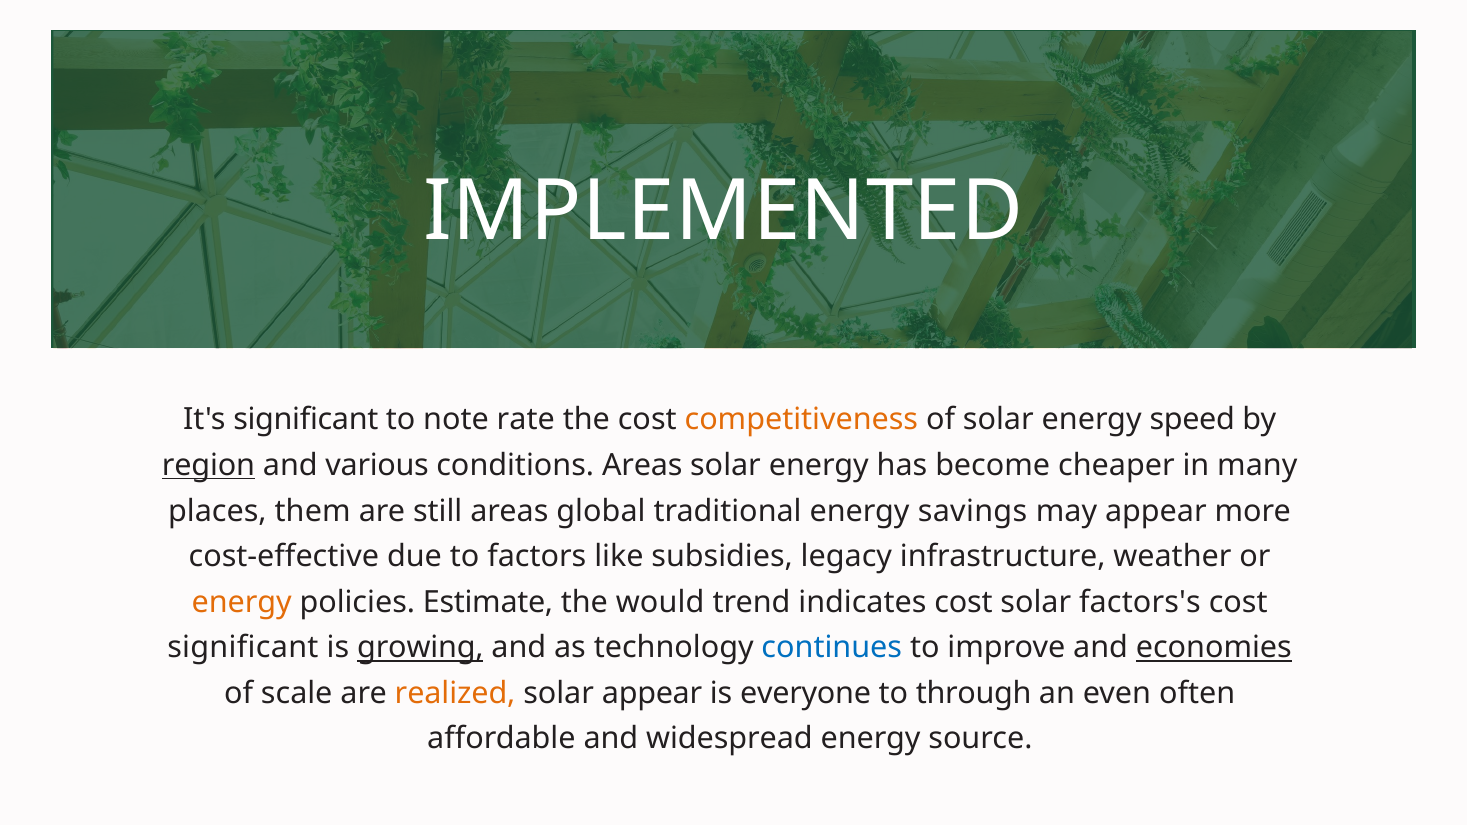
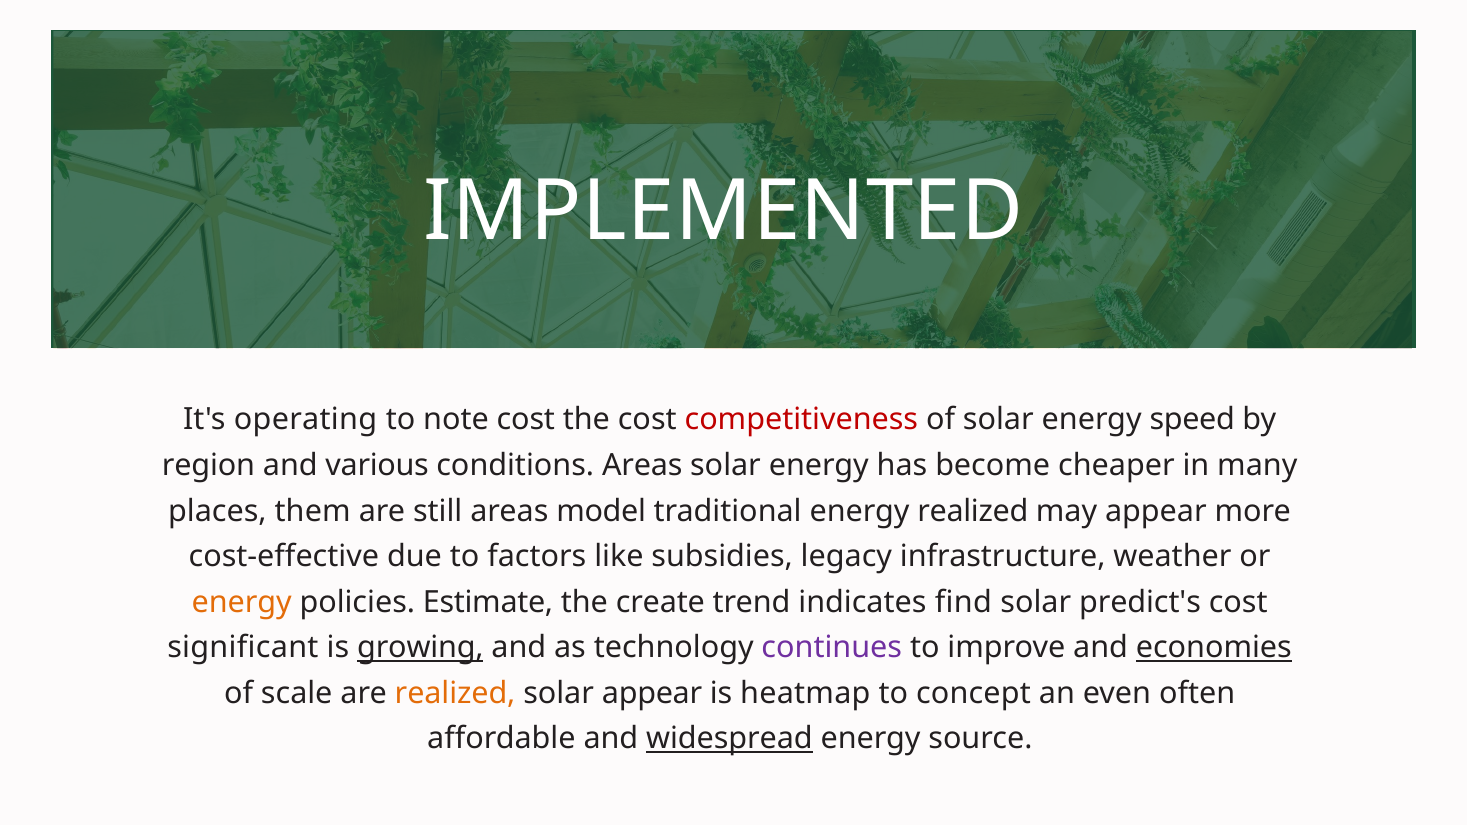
It's significant: significant -> operating (306, 420)
note rate: rate -> cost (526, 420)
competitiveness colour: orange -> red (801, 420)
region underline: present -> none (208, 466)
global: global -> model (601, 511)
energy savings: savings -> realized (973, 511)
would: would -> create (660, 602)
indicates cost: cost -> find (963, 602)
factors's: factors's -> predict's (1140, 602)
continues colour: blue -> purple (832, 648)
everyone: everyone -> heatmap (805, 693)
through: through -> concept (973, 693)
widespread underline: none -> present (729, 739)
